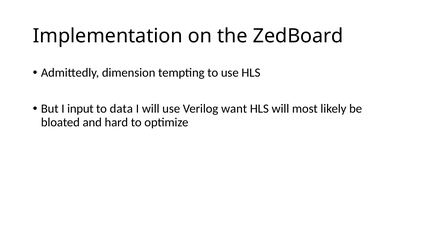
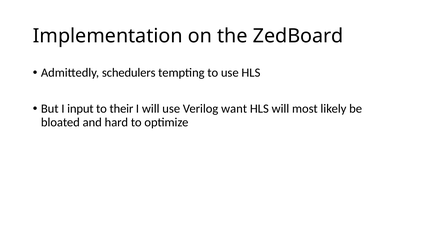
dimension: dimension -> schedulers (129, 73)
data: data -> their (121, 109)
